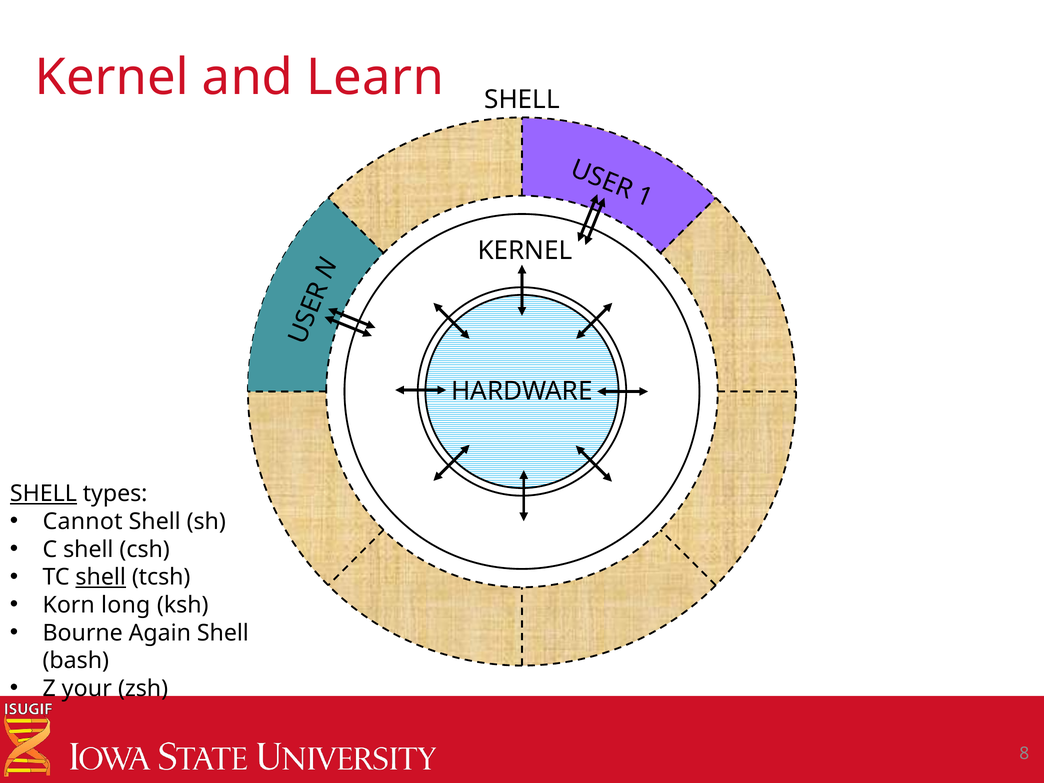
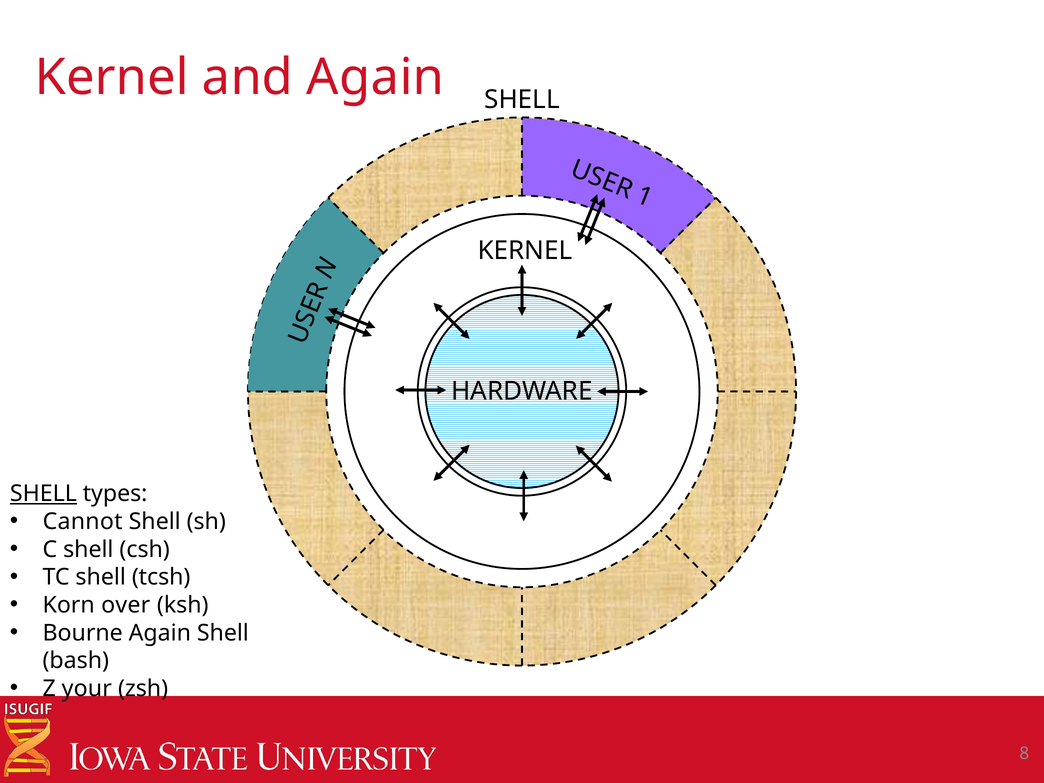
and Learn: Learn -> Again (375, 77)
shell underline: present -> none (101, 577)
long: long -> over (126, 605)
